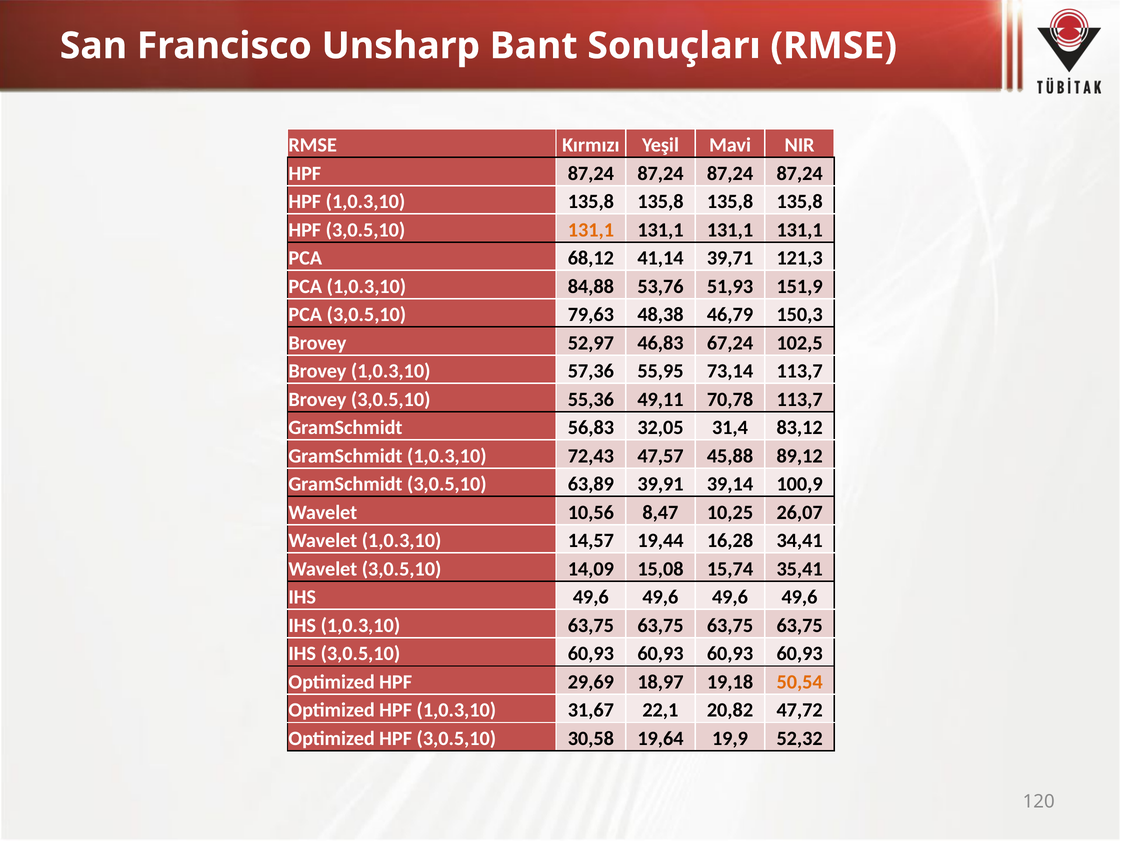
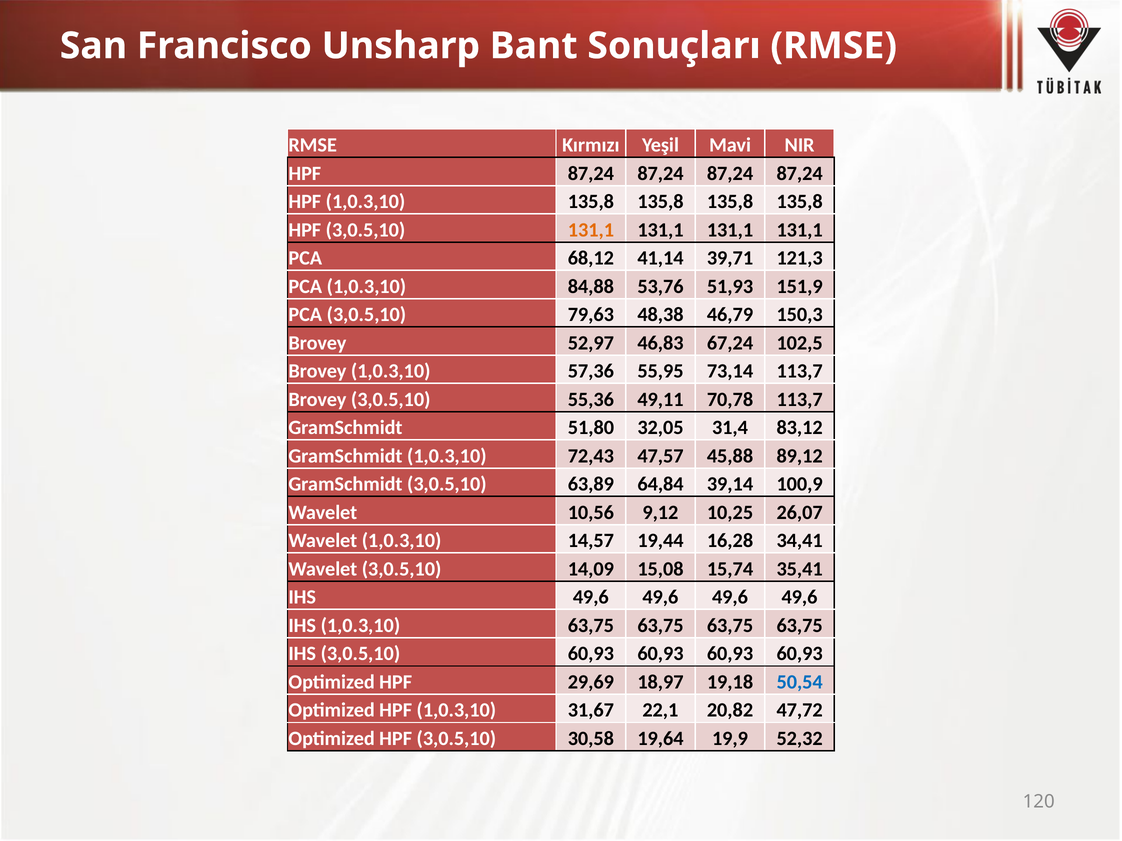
56,83: 56,83 -> 51,80 (591, 428)
39,91: 39,91 -> 64,84 (661, 485)
8,47: 8,47 -> 9,12 (660, 513)
50,54 colour: orange -> blue (800, 682)
